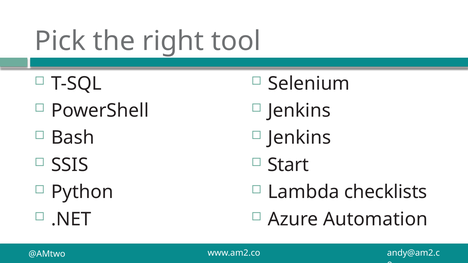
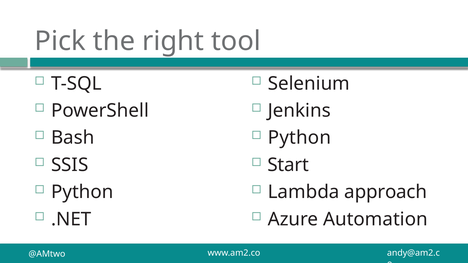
Jenkins: Jenkins -> Python (299, 138)
checklists: checklists -> approach (386, 192)
